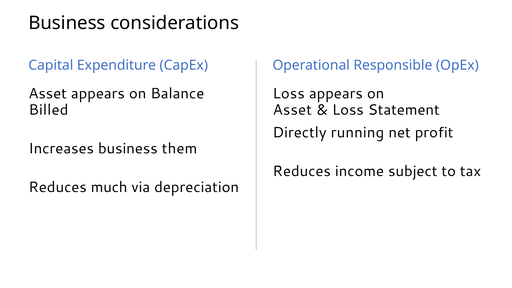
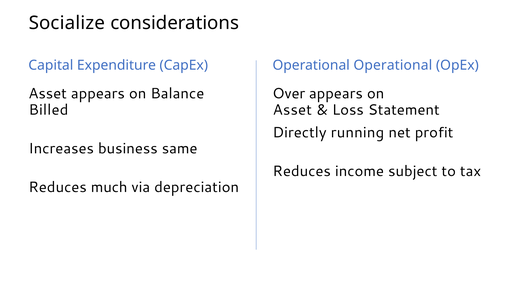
Business: Business -> Socialize (67, 23)
Operational Responsible: Responsible -> Operational (393, 65)
Loss: Loss -> Over (289, 94)
them: them -> same (180, 149)
